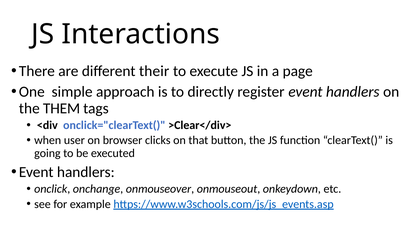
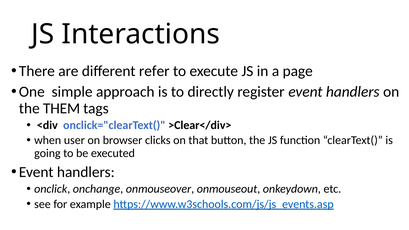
their: their -> refer (154, 71)
